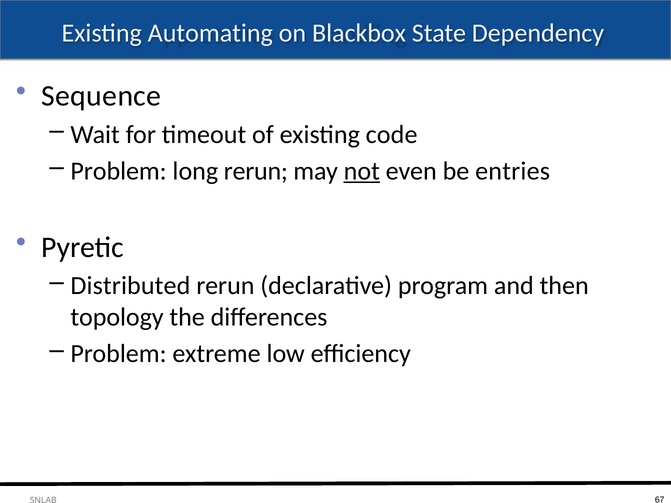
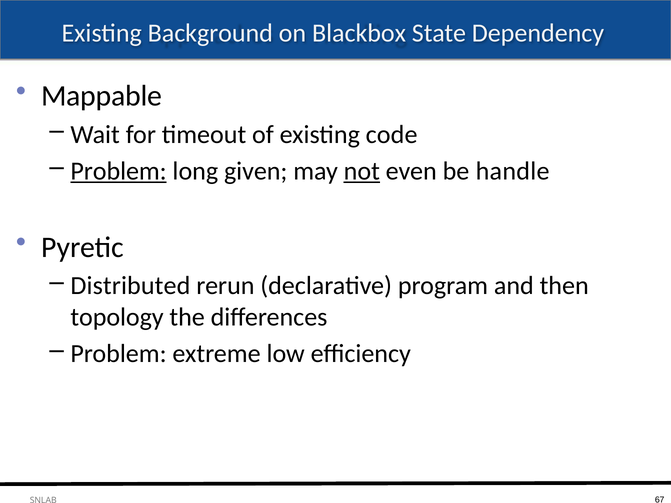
Automating: Automating -> Background (210, 33)
Sequence: Sequence -> Mappable (102, 96)
Problem underline: none -> present (119, 171)
long rerun: rerun -> given (256, 171)
entries: entries -> handle (513, 171)
